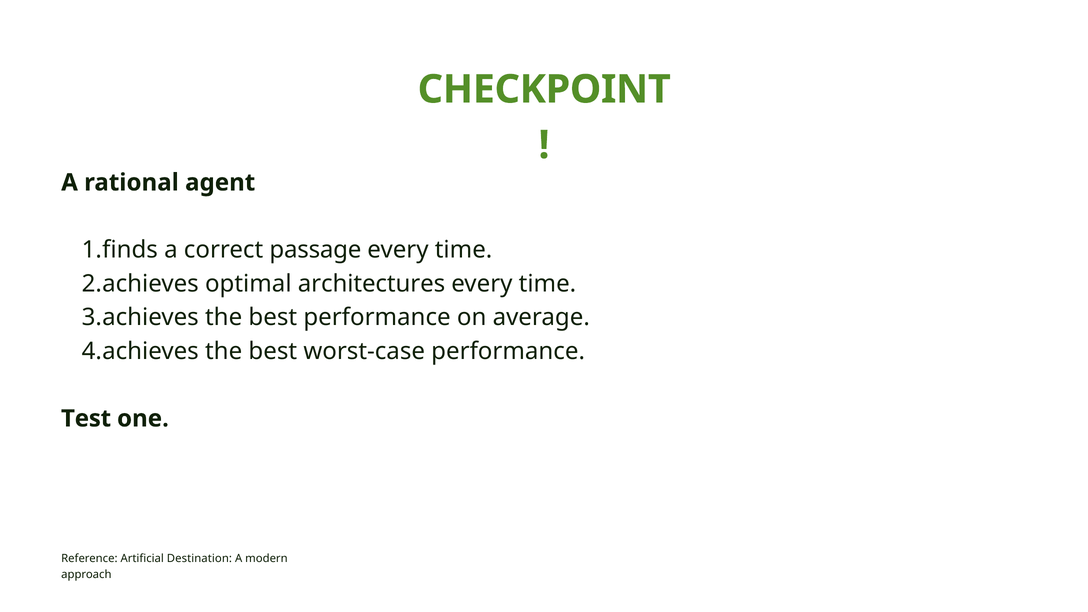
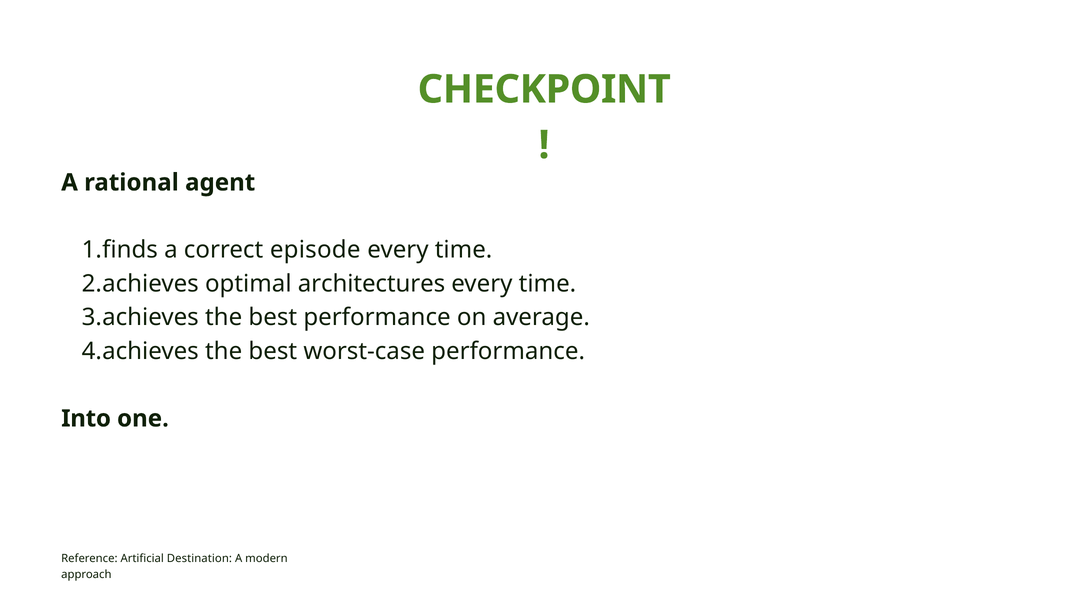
passage: passage -> episode (315, 250)
Test: Test -> Into (86, 419)
